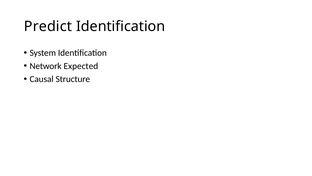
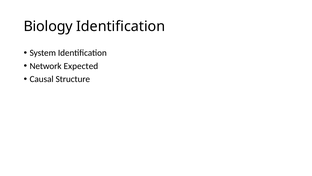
Predict: Predict -> Biology (48, 26)
